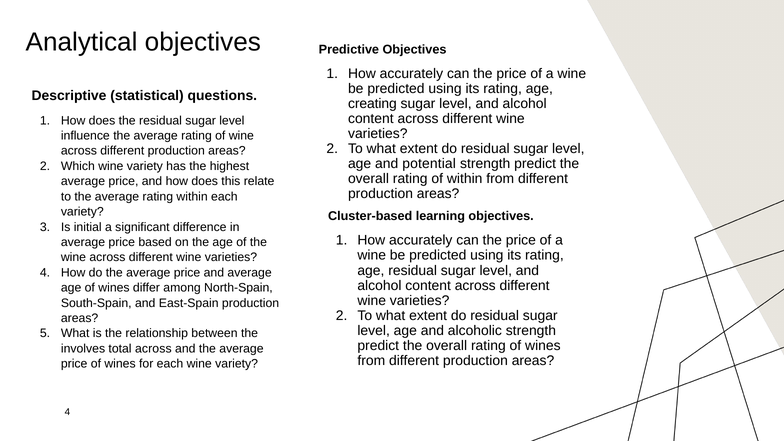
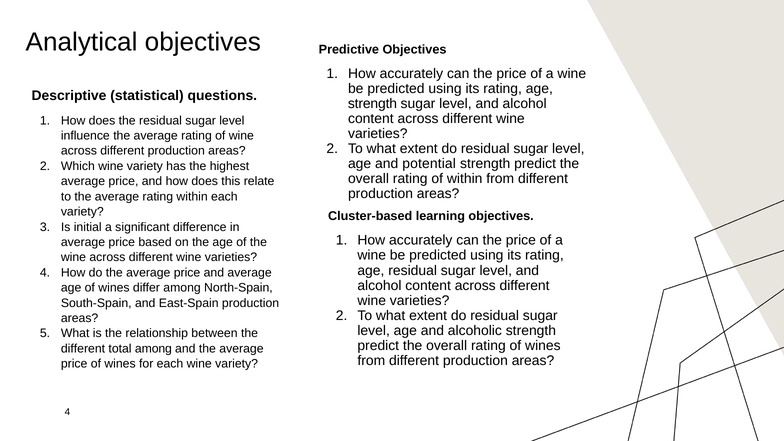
creating: creating -> strength (372, 104)
involves: involves -> different (83, 349)
total across: across -> among (153, 349)
